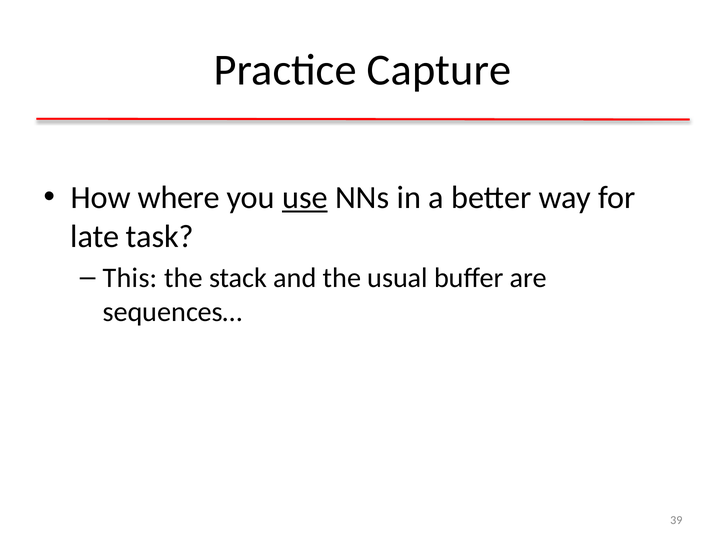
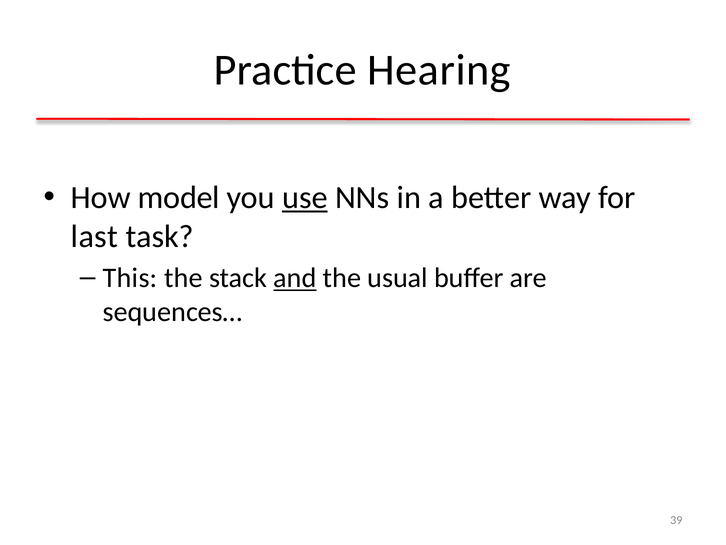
Capture: Capture -> Hearing (439, 70)
where: where -> model (179, 197)
late: late -> last (94, 236)
and underline: none -> present (295, 278)
